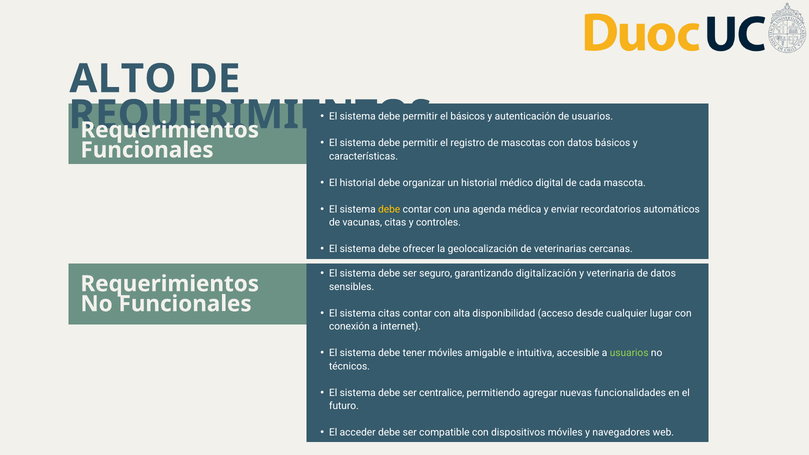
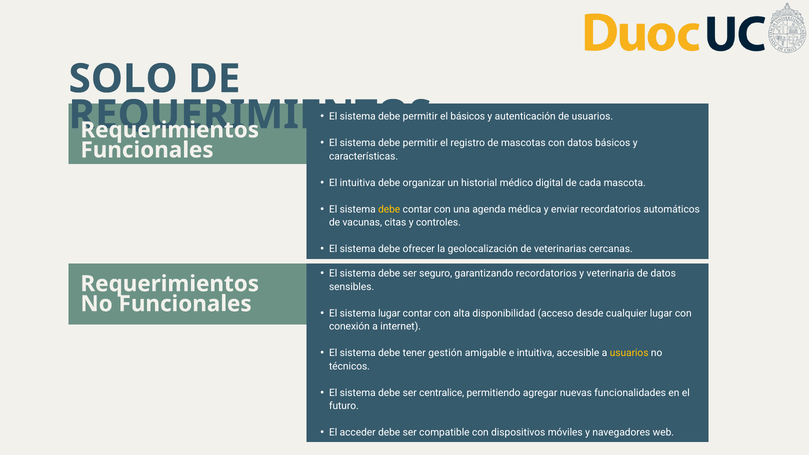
ALTO: ALTO -> SOLO (123, 79)
El historial: historial -> intuitiva (358, 183)
garantizando digitalización: digitalización -> recordatorios (546, 274)
sistema citas: citas -> lugar (389, 313)
tener móviles: móviles -> gestión (445, 353)
usuarios colour: light green -> yellow (629, 353)
